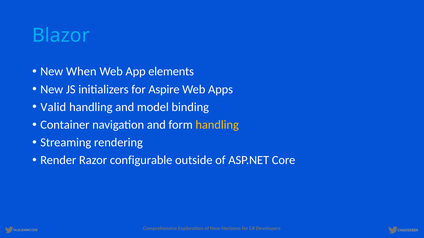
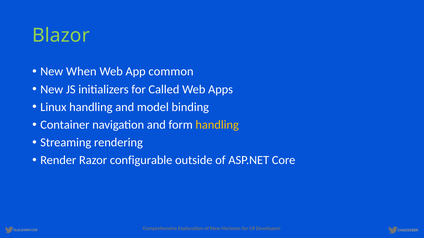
Blazor colour: light blue -> light green (61, 36)
elements: elements -> common (171, 72)
Aspire: Aspire -> Called (164, 89)
Valid: Valid -> Linux (53, 107)
